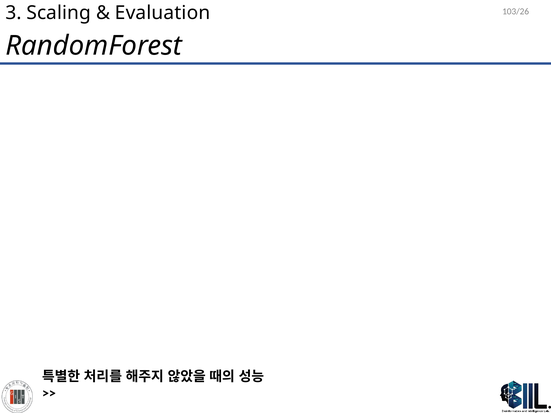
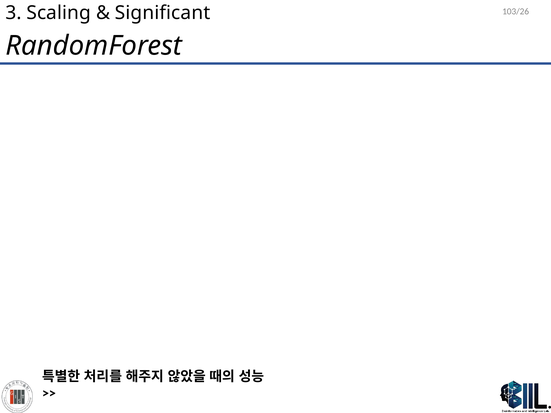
Evaluation: Evaluation -> Significant (163, 13)
